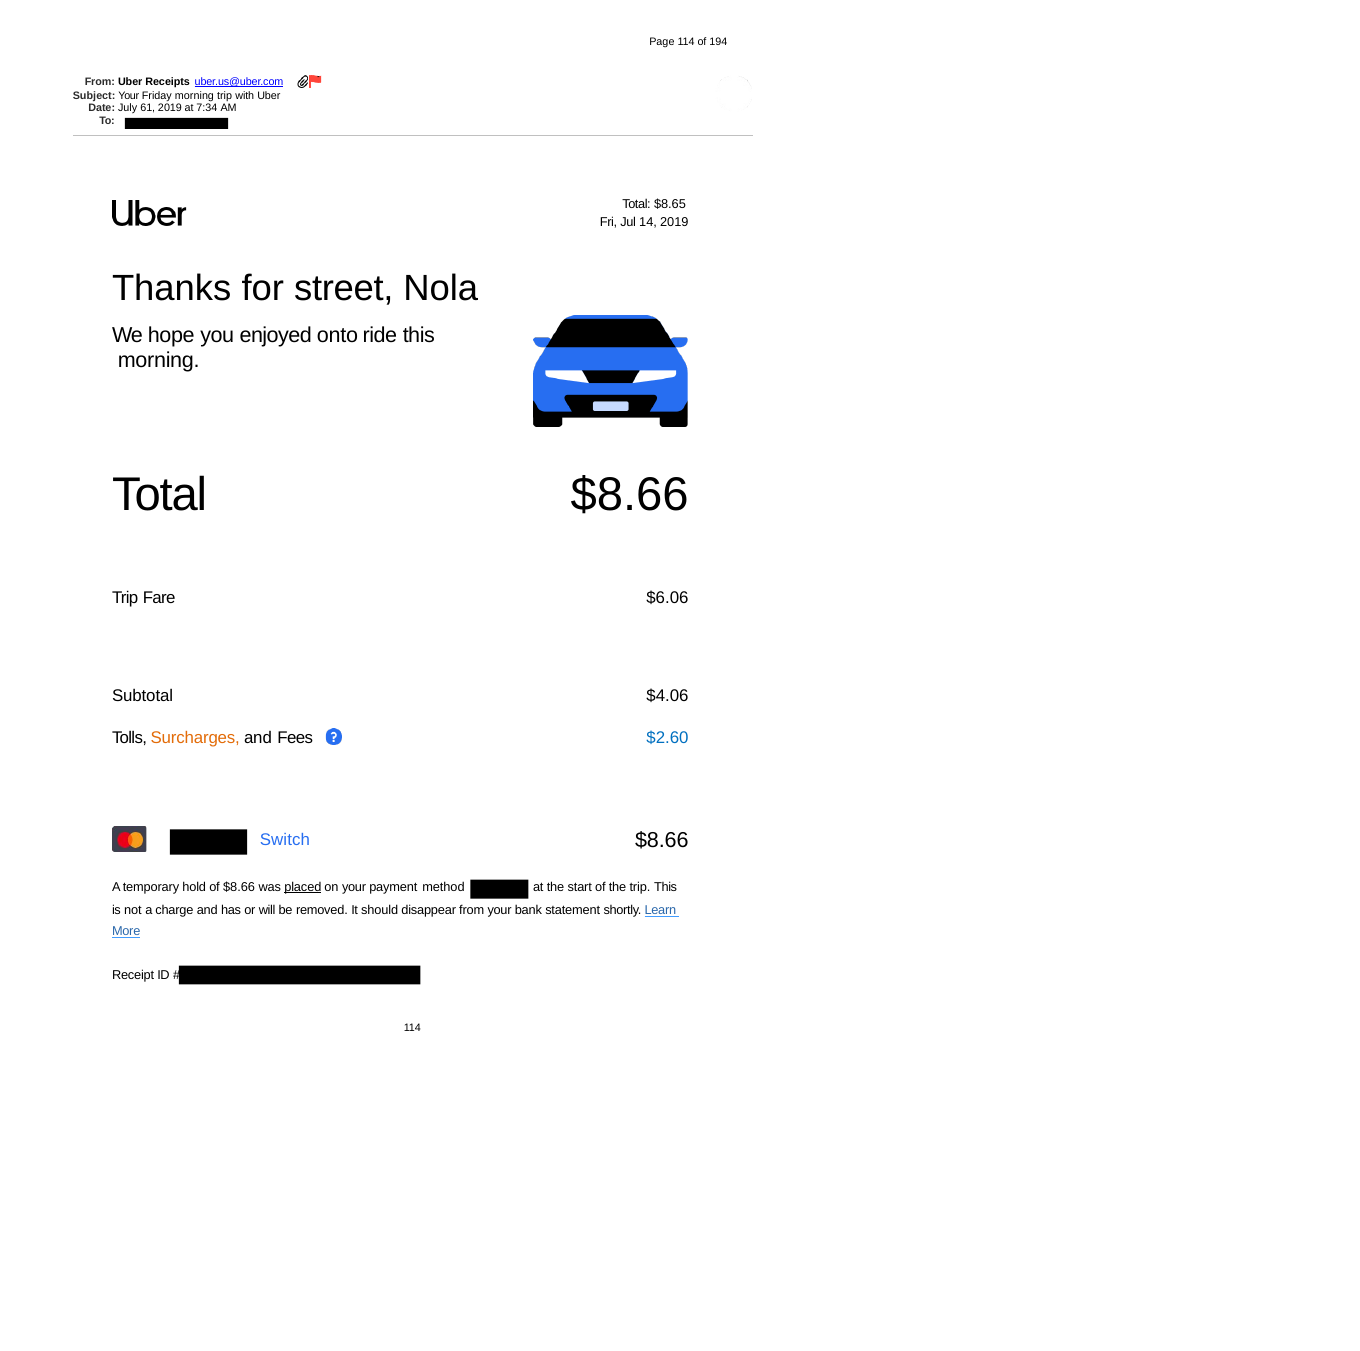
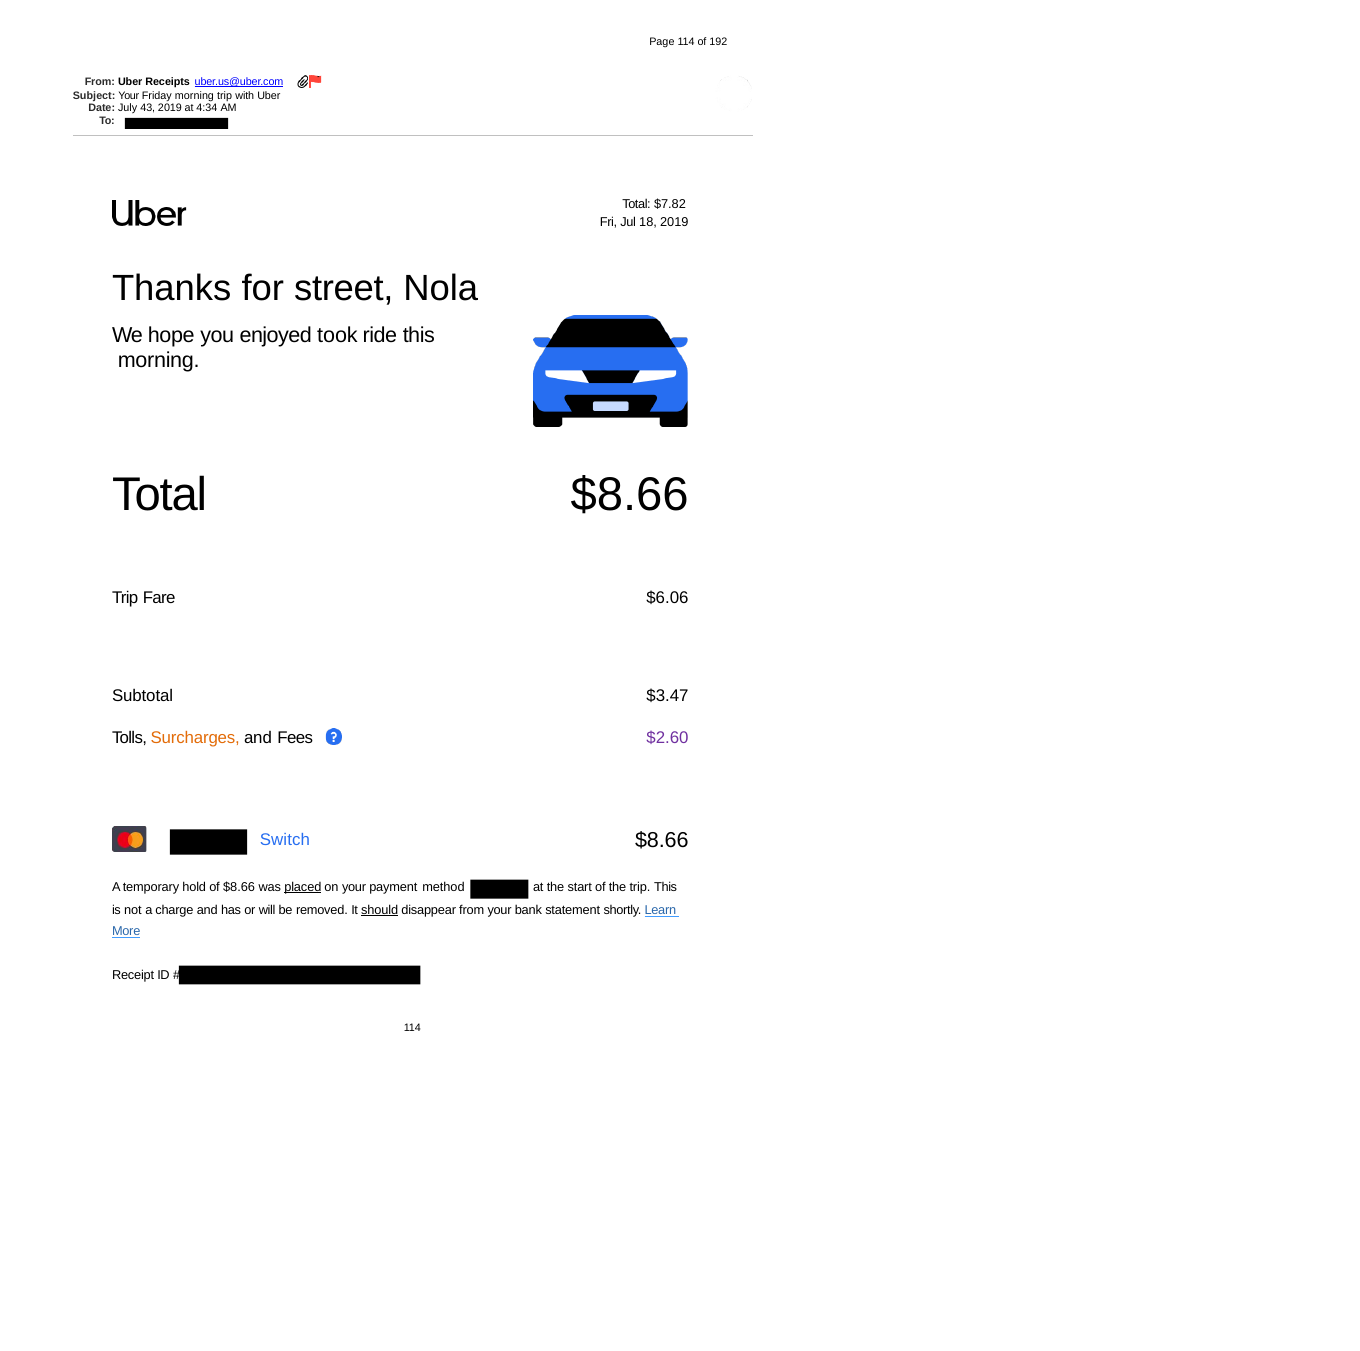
194: 194 -> 192 (718, 41)
61: 61 -> 43 (148, 108)
7:34: 7:34 -> 4:34 (207, 108)
$8.65: $8.65 -> $7.82 (670, 205)
14: 14 -> 18 (648, 223)
onto: onto -> took (337, 335)
$4.06: $4.06 -> $3.47 (668, 696)
$2.60 colour: blue -> purple (668, 737)
should underline: none -> present (380, 910)
